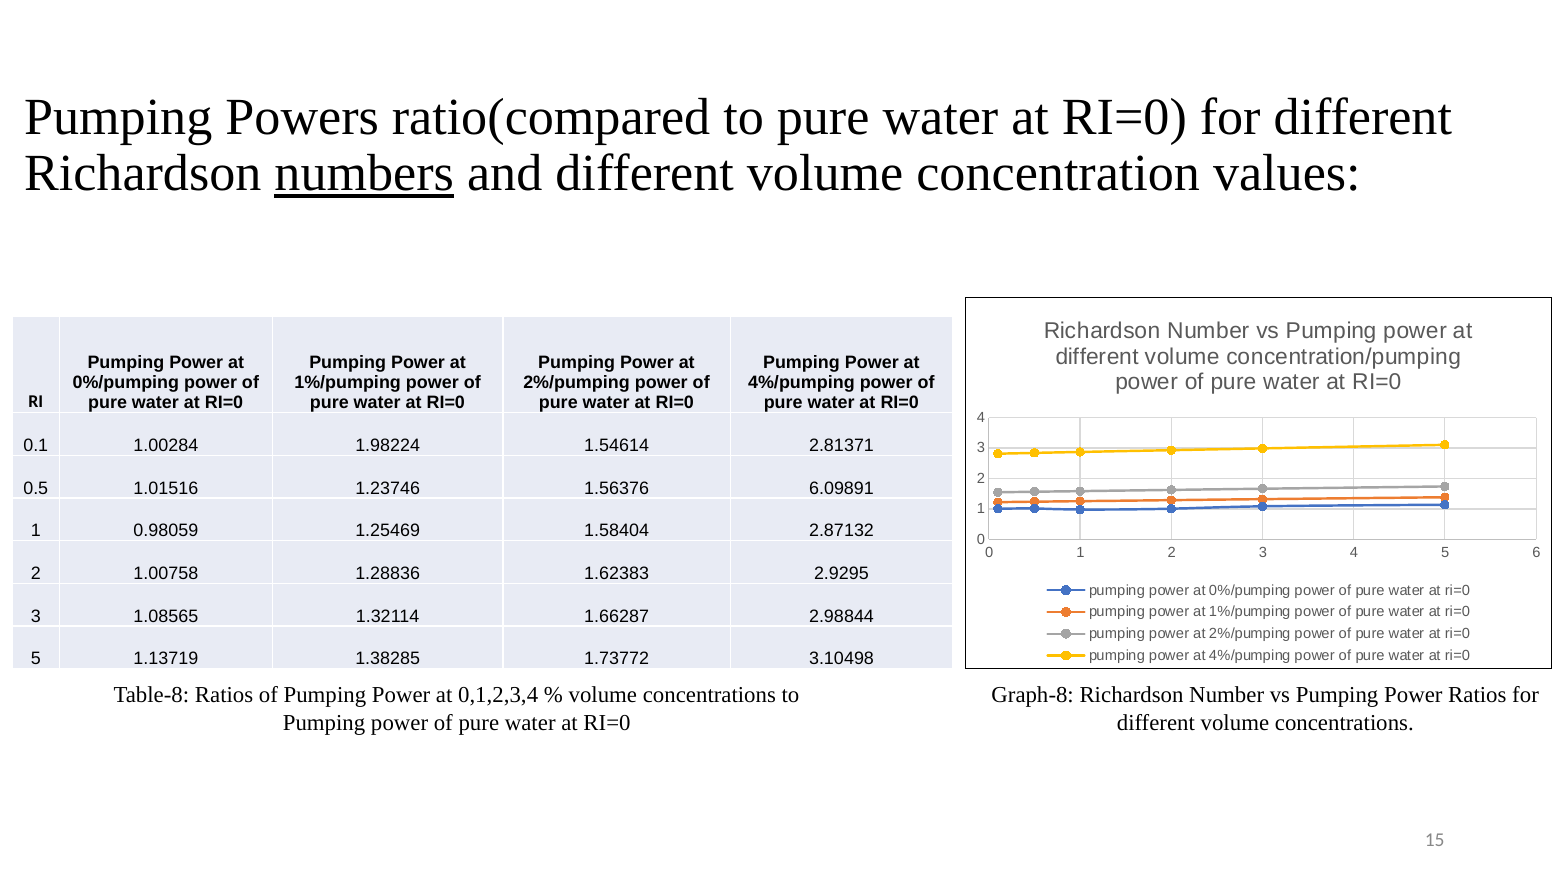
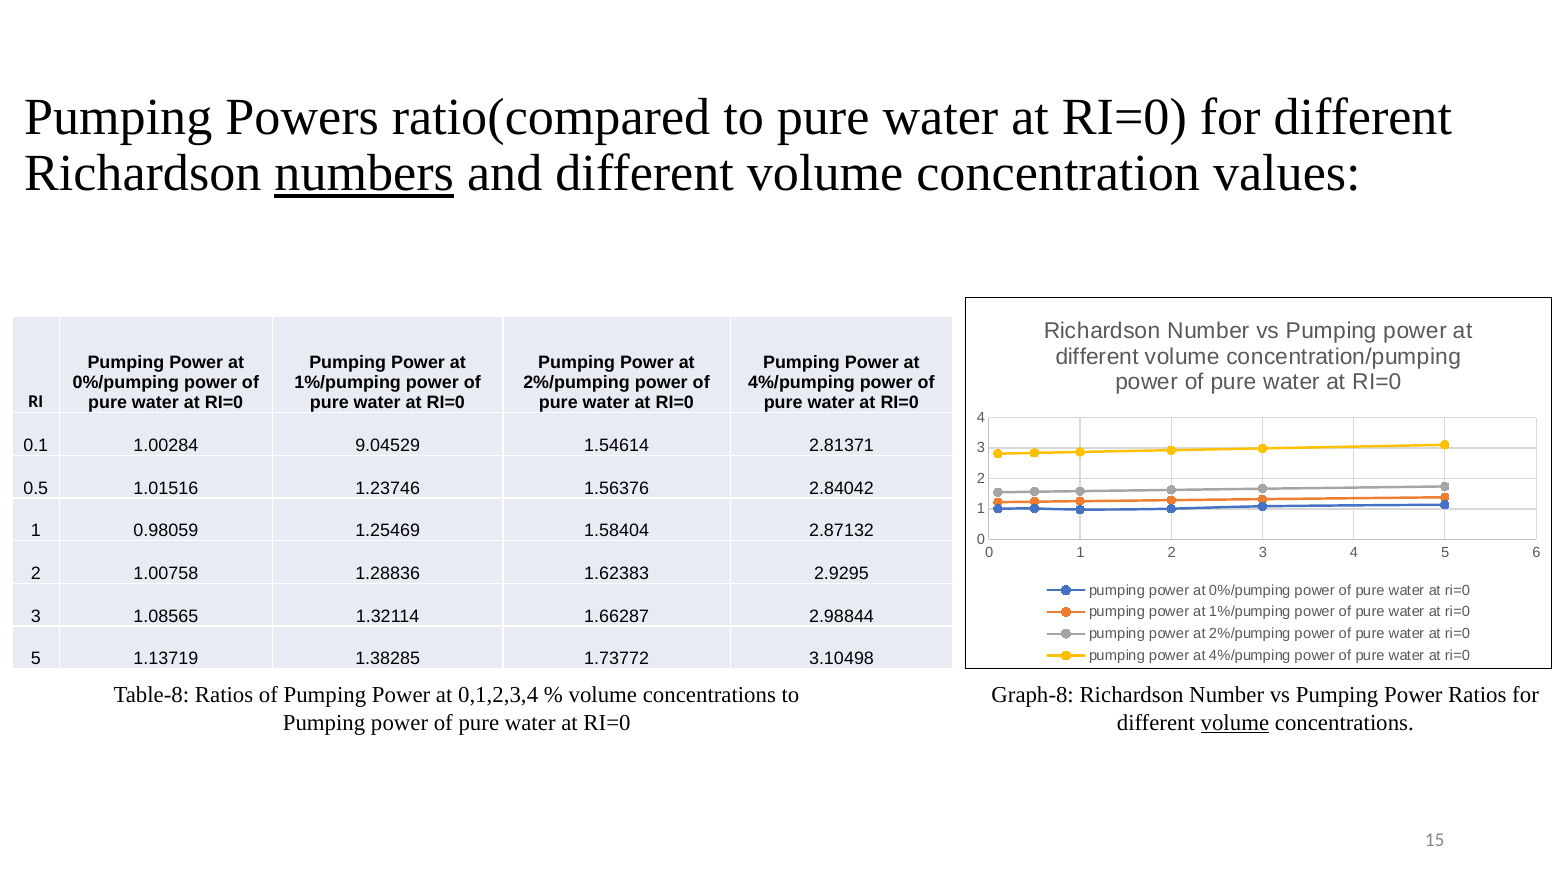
1.98224: 1.98224 -> 9.04529 (388, 445)
6.09891: 6.09891 -> 2.84042 (841, 488)
volume underline: none -> present (1235, 722)
